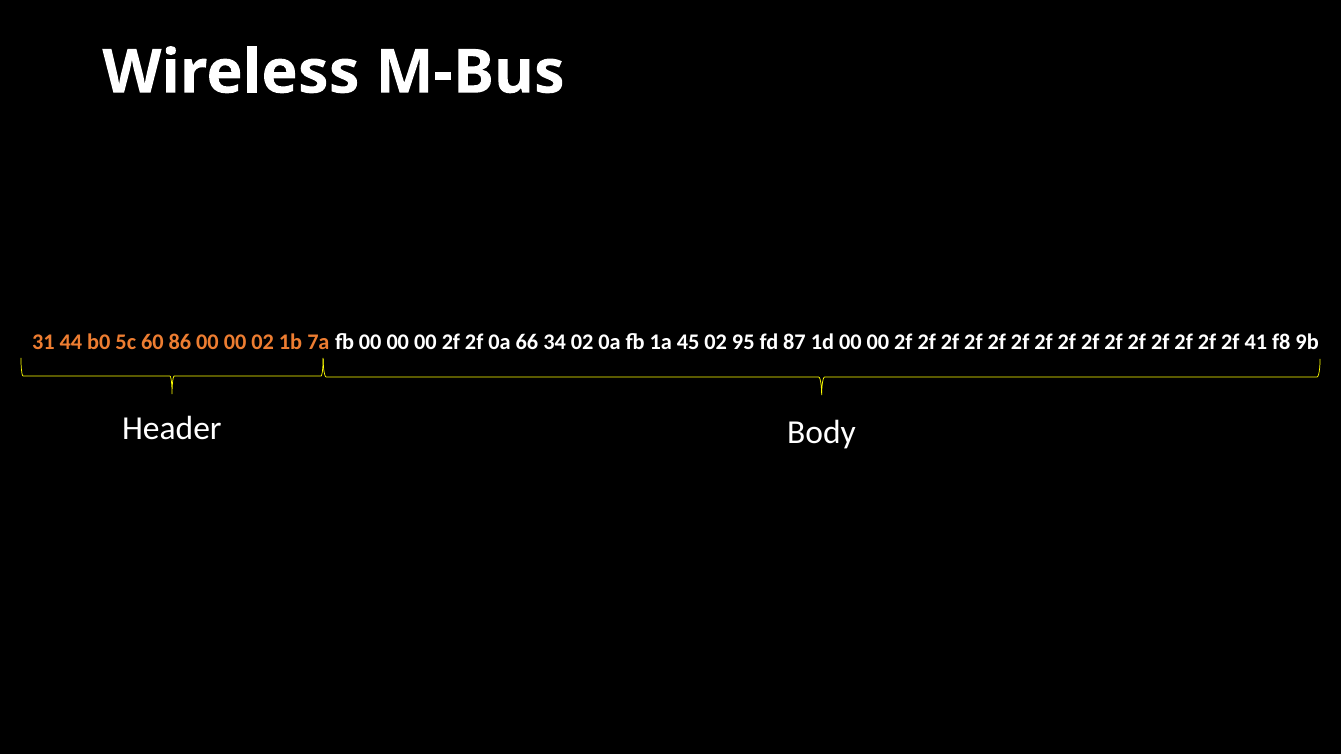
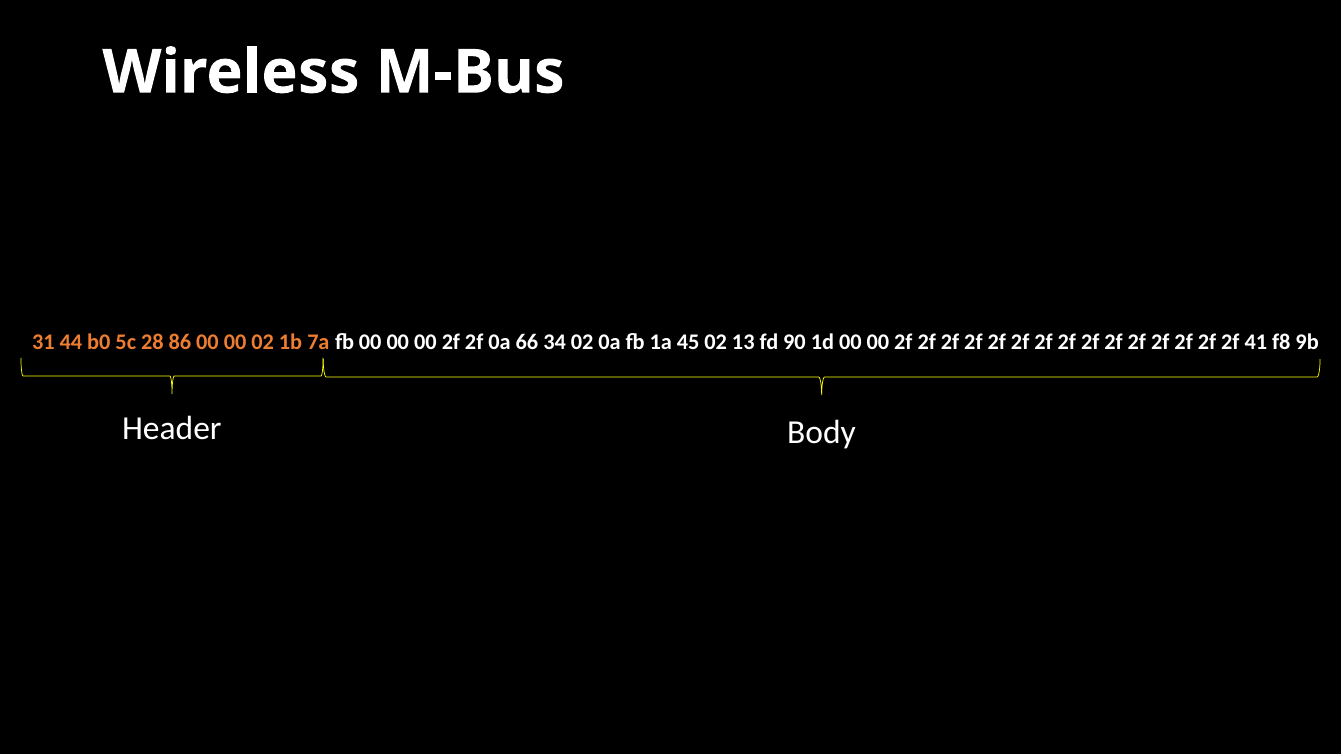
60: 60 -> 28 (152, 343)
95: 95 -> 13 (743, 343)
87: 87 -> 90 (795, 343)
